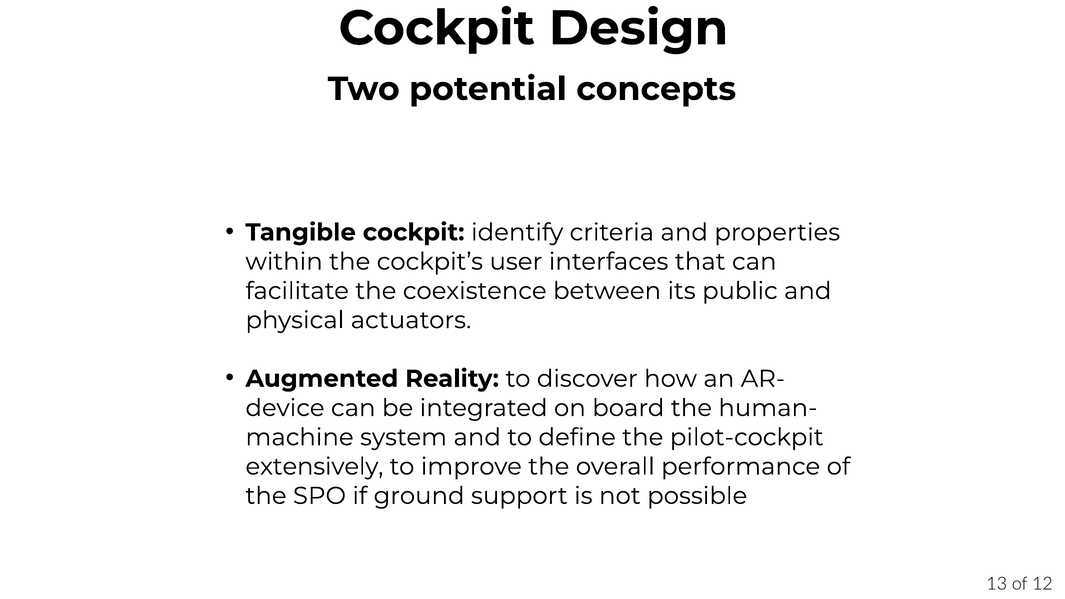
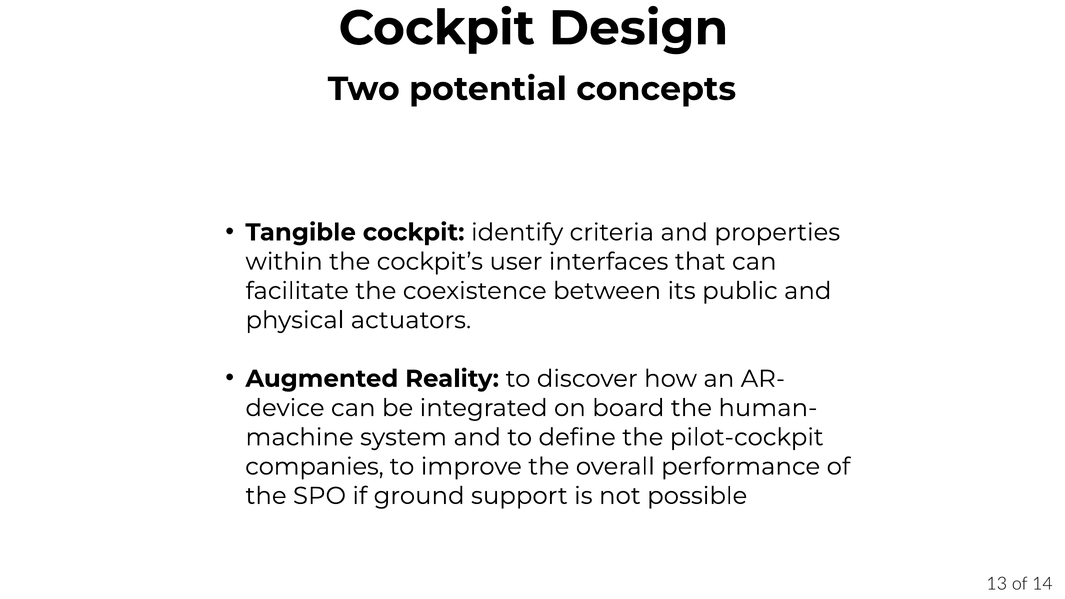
extensively: extensively -> companies (314, 467)
12: 12 -> 14 (1042, 584)
